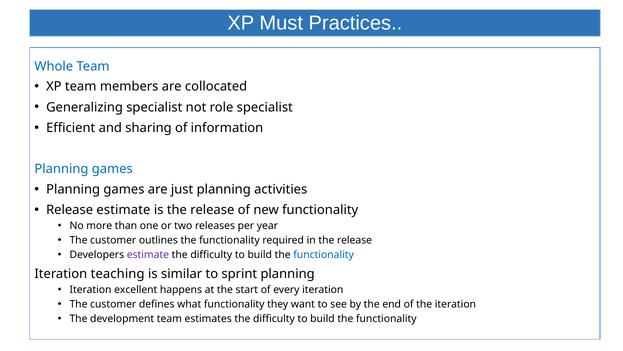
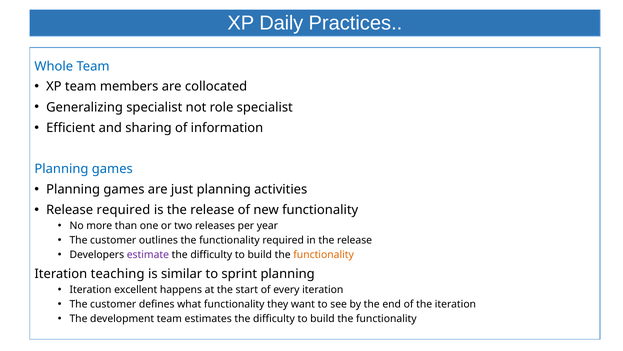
Must: Must -> Daily (281, 23)
Release estimate: estimate -> required (123, 210)
functionality colour: blue -> orange (324, 254)
